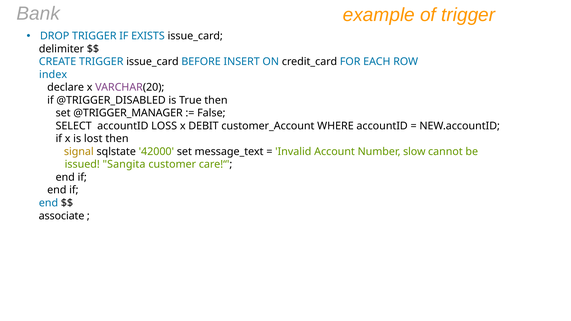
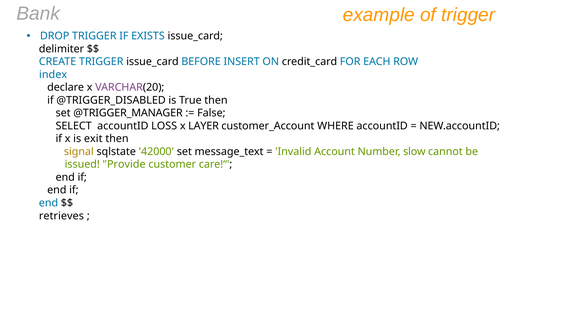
DEBIT: DEBIT -> LAYER (204, 126)
lost: lost -> exit (93, 139)
Sangita: Sangita -> Provide (124, 165)
associate: associate -> retrieves (61, 216)
